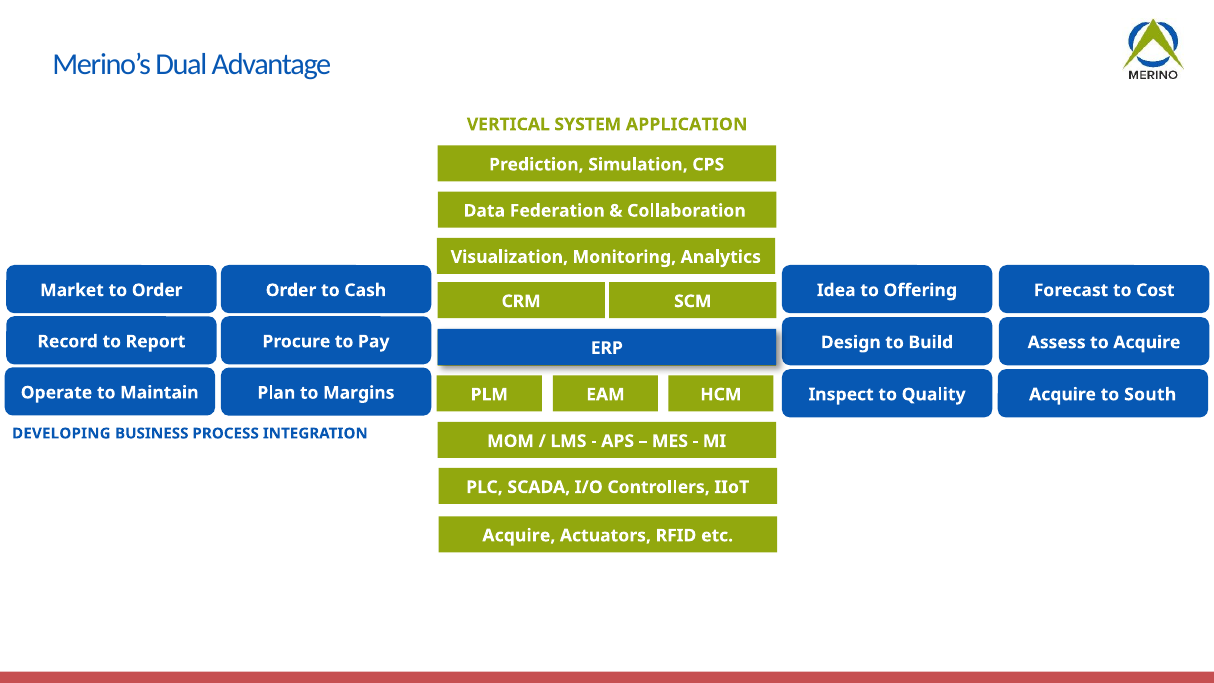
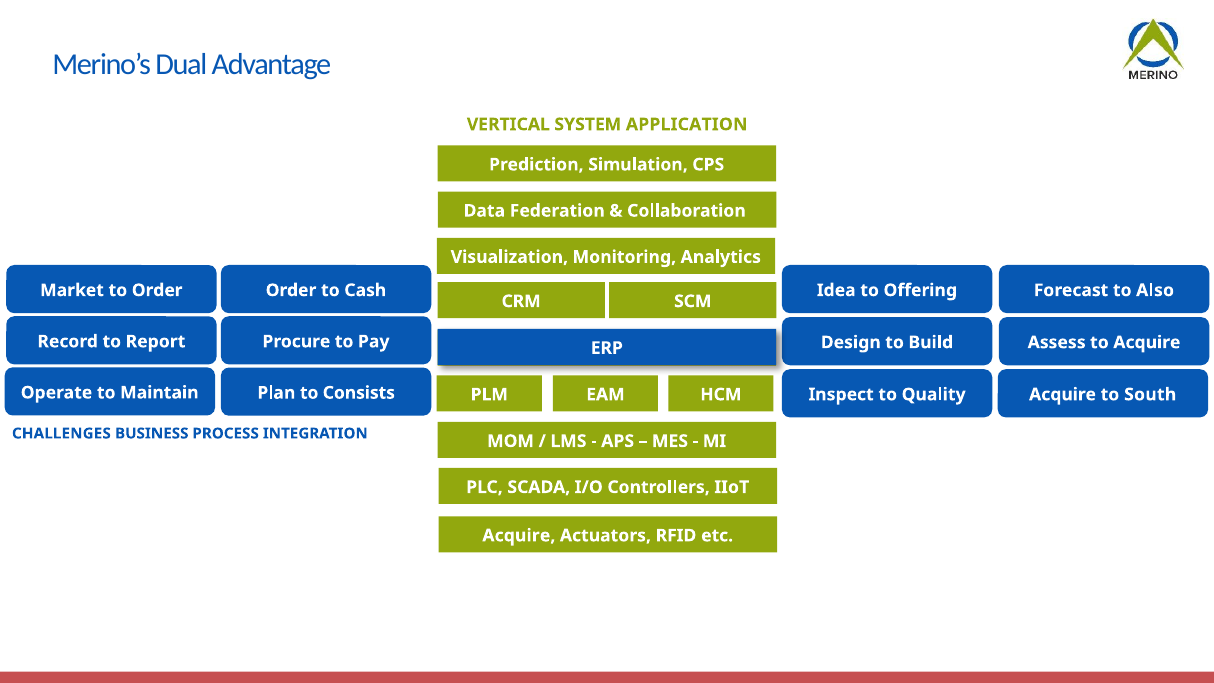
Cost: Cost -> Also (1155, 290)
Margins: Margins -> Consists (359, 393)
DEVELOPING: DEVELOPING -> CHALLENGES (61, 433)
